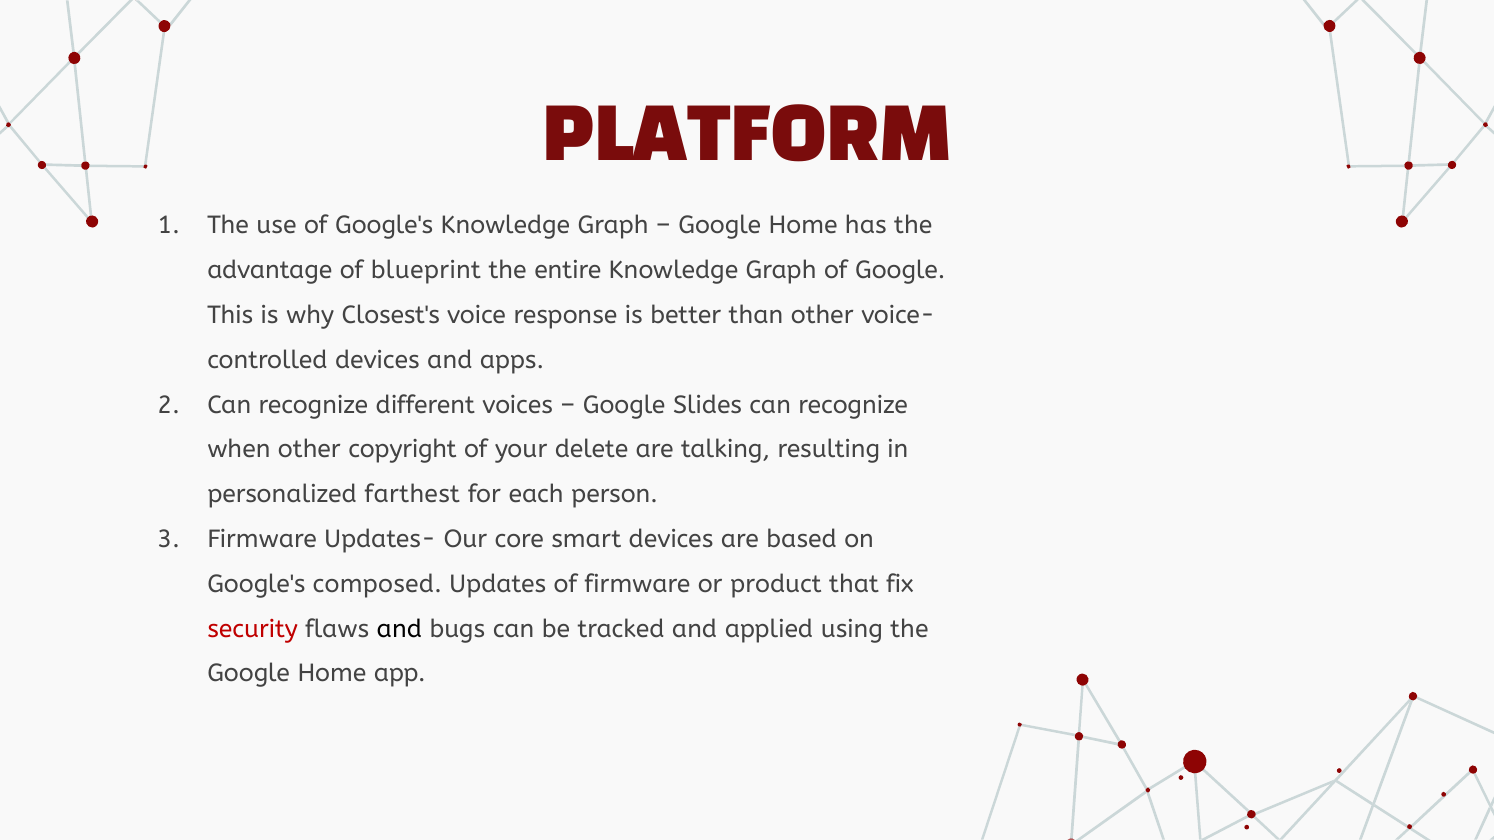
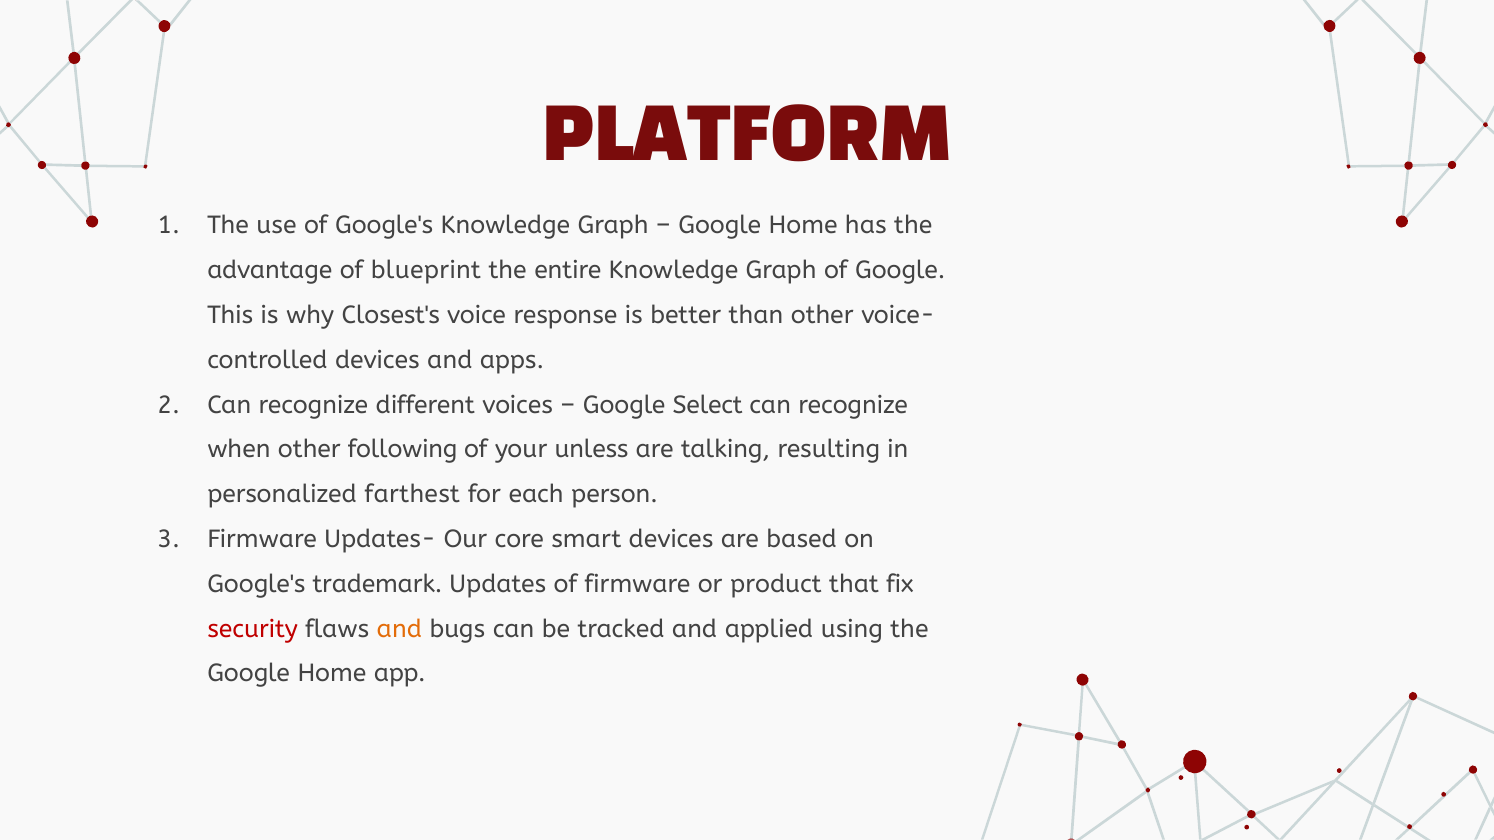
Slides: Slides -> Select (708, 405)
copyright: copyright -> following (403, 450)
delete: delete -> unless (592, 450)
composed: composed -> trademark (377, 584)
and colour: black -> orange (399, 629)
